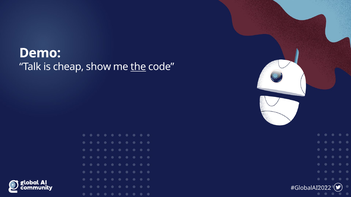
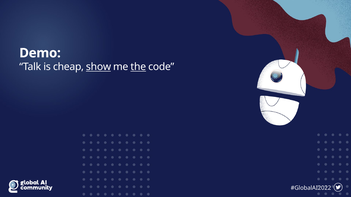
show underline: none -> present (99, 67)
